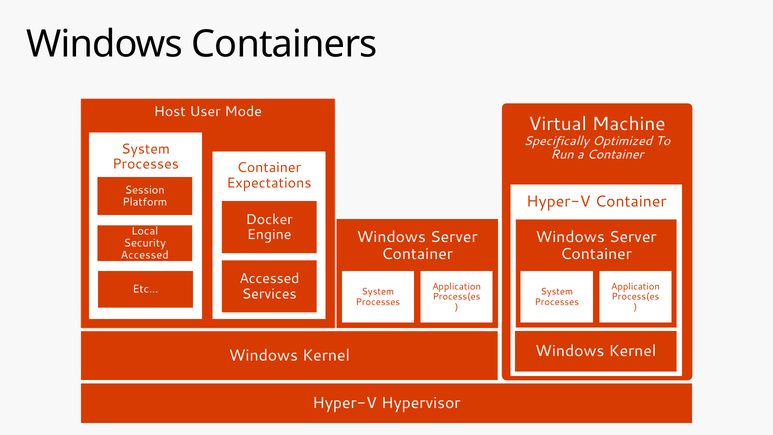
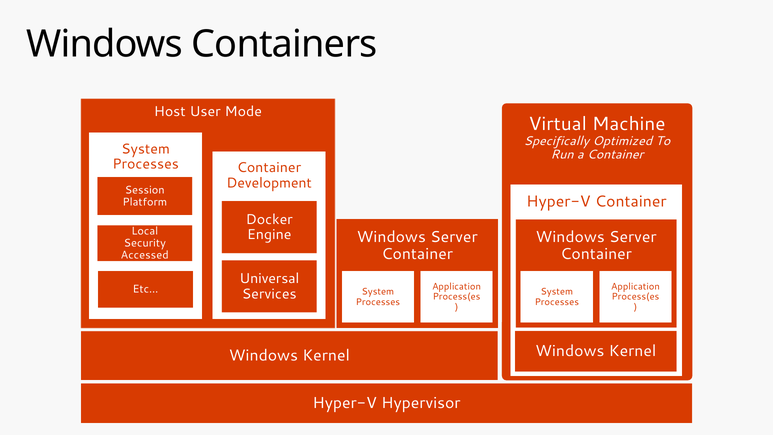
Expectations: Expectations -> Development (269, 183)
Accessed: Accessed -> Universal (269, 278)
